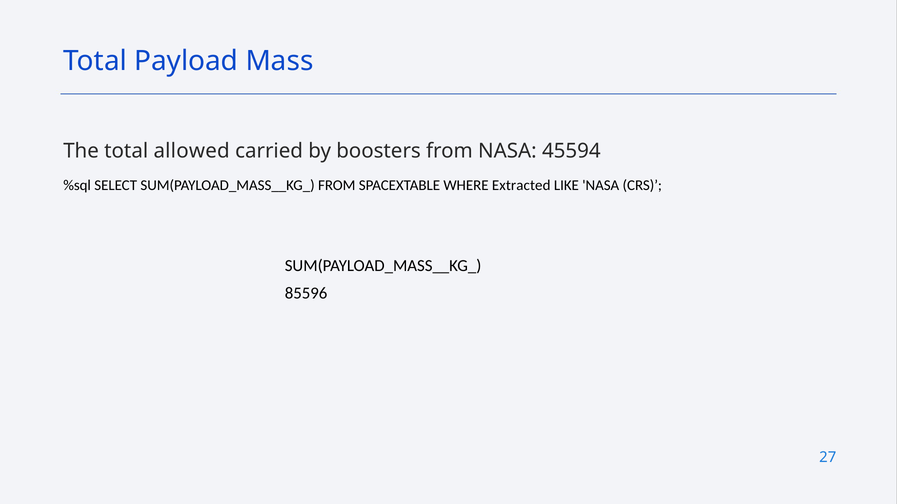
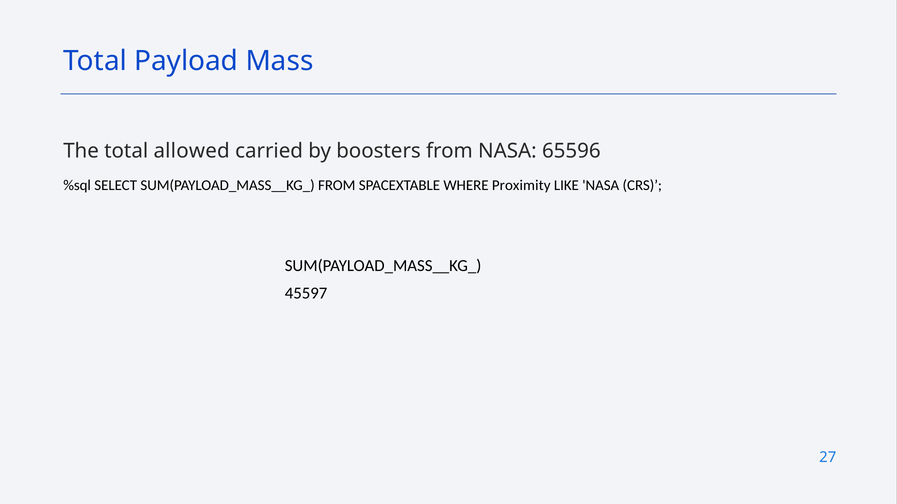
45594: 45594 -> 65596 (571, 151)
Extracted: Extracted -> Proximity (521, 185)
85596: 85596 -> 45597 (306, 293)
